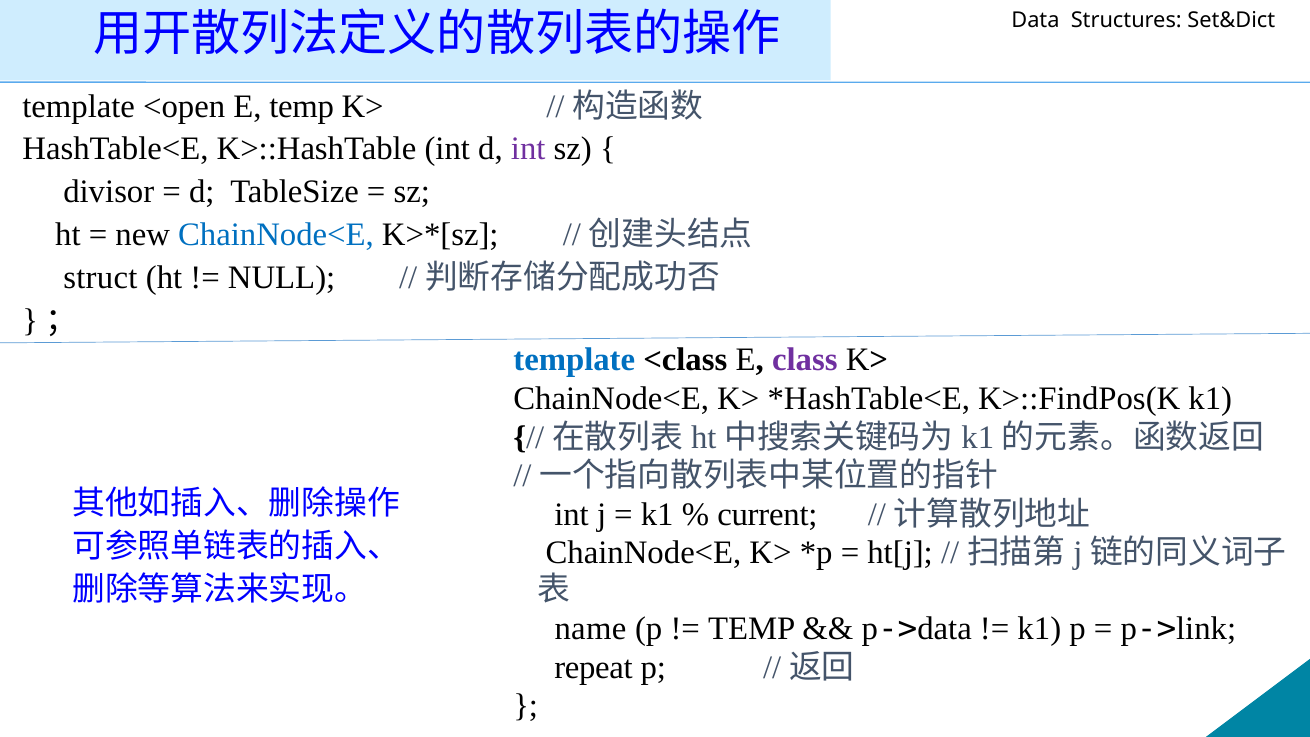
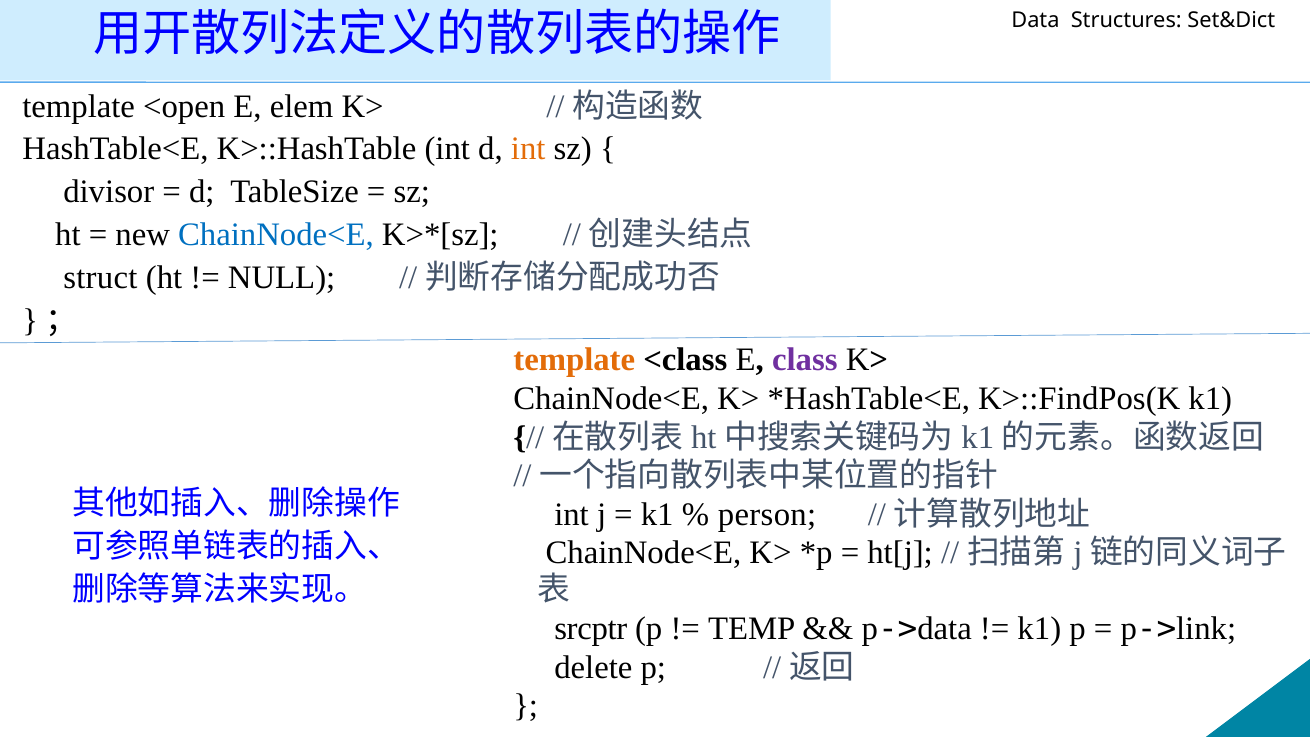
E temp: temp -> elem (302, 106)
int colour: purple -> orange (528, 149)
template colour: blue -> orange (574, 360)
current: current -> person (767, 514)
name: name -> srcptr (591, 629)
repeat: repeat -> delete (593, 667)
